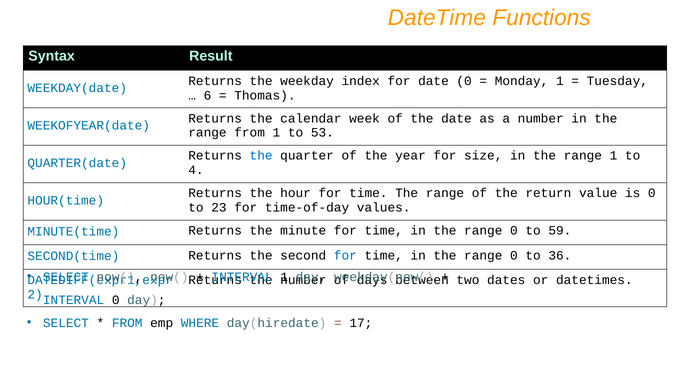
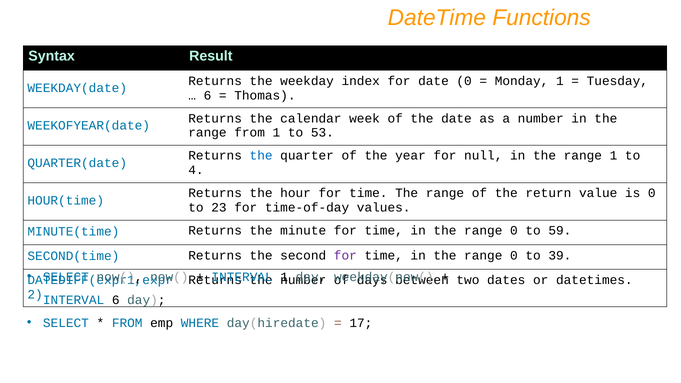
size: size -> null (483, 156)
for colour: blue -> purple (345, 255)
36: 36 -> 39 (560, 255)
INTERVAL 0: 0 -> 6 (116, 300)
